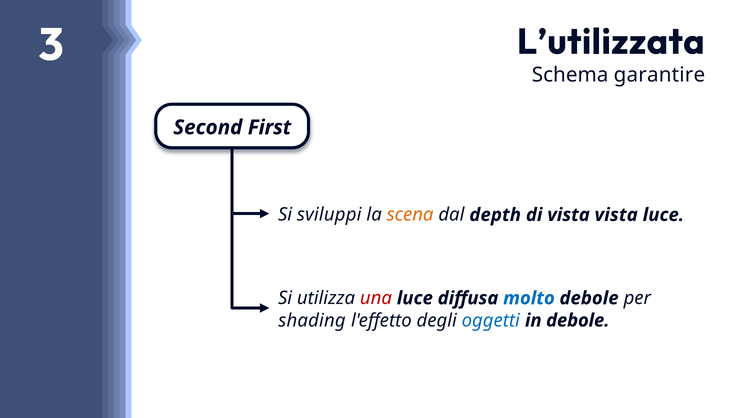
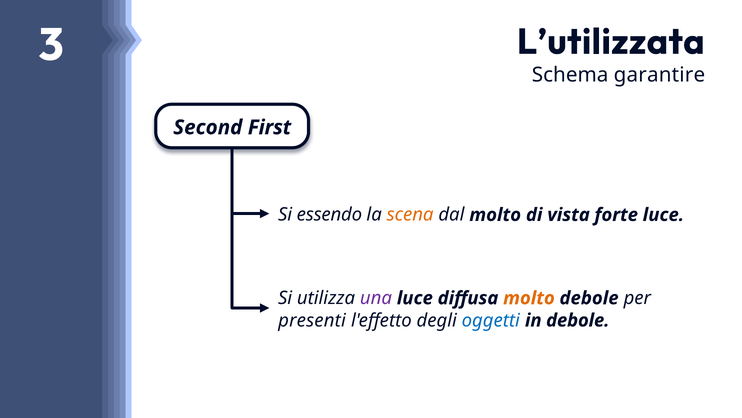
sviluppi: sviluppi -> essendo (329, 215)
dal depth: depth -> molto (495, 215)
vista vista: vista -> forte (616, 215)
una colour: red -> purple (376, 298)
molto colour: blue -> orange (529, 298)
shading: shading -> presenti (312, 320)
